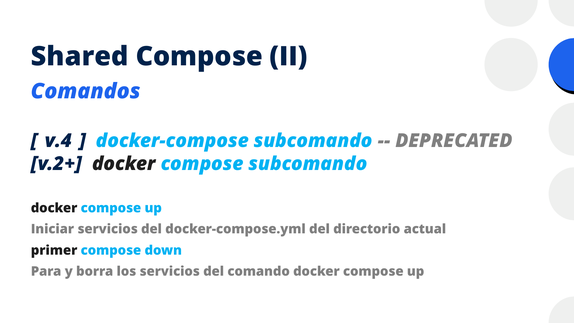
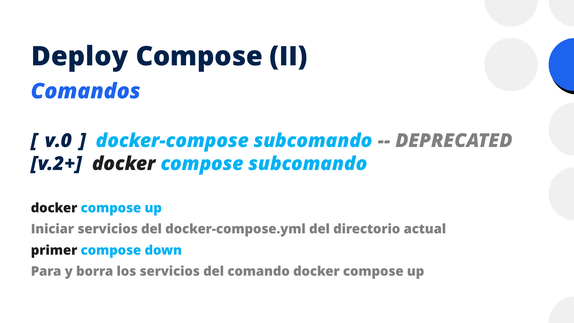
Shared: Shared -> Deploy (80, 56)
v.4: v.4 -> v.0 (58, 141)
